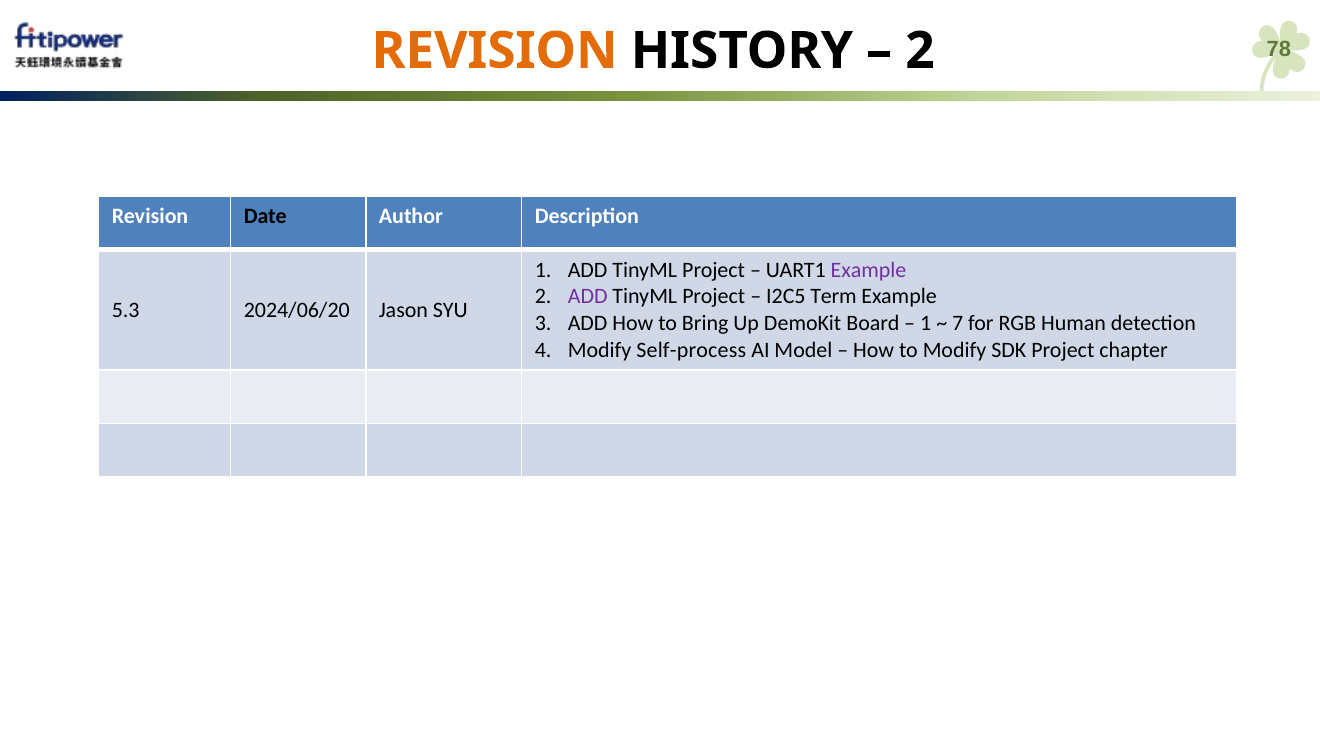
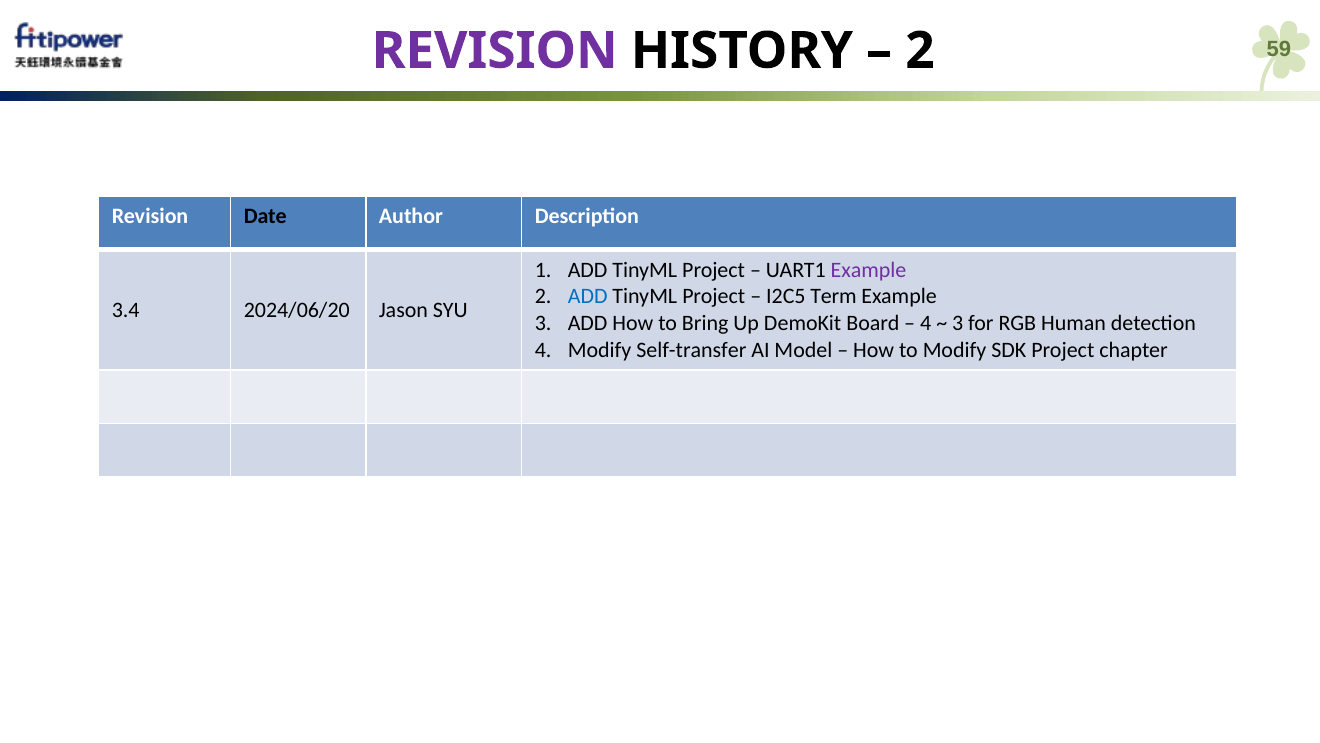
REVISION colour: orange -> purple (495, 51)
78: 78 -> 59 (1279, 49)
ADD colour: purple -> blue (588, 296)
5.3: 5.3 -> 3.4 (126, 310)
1: 1 -> 4 (926, 323)
7: 7 -> 3 (958, 323)
Self-process: Self-process -> Self-transfer (691, 350)
